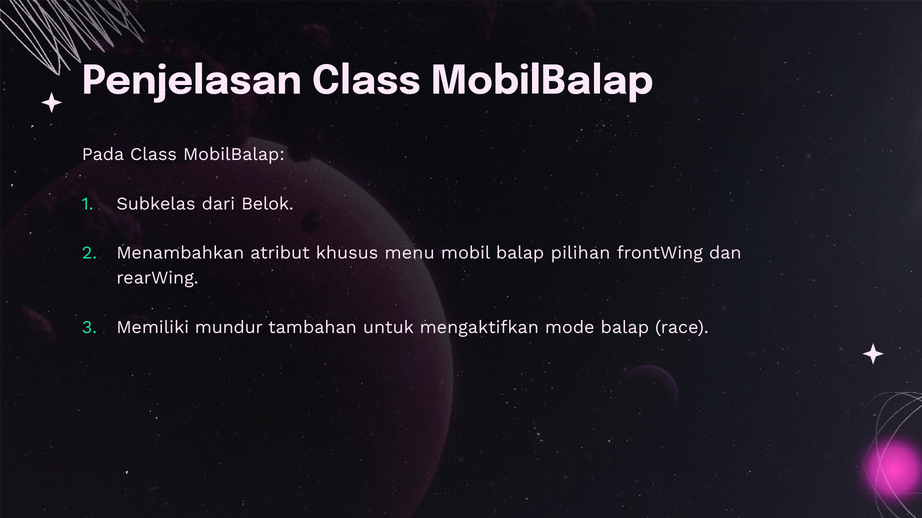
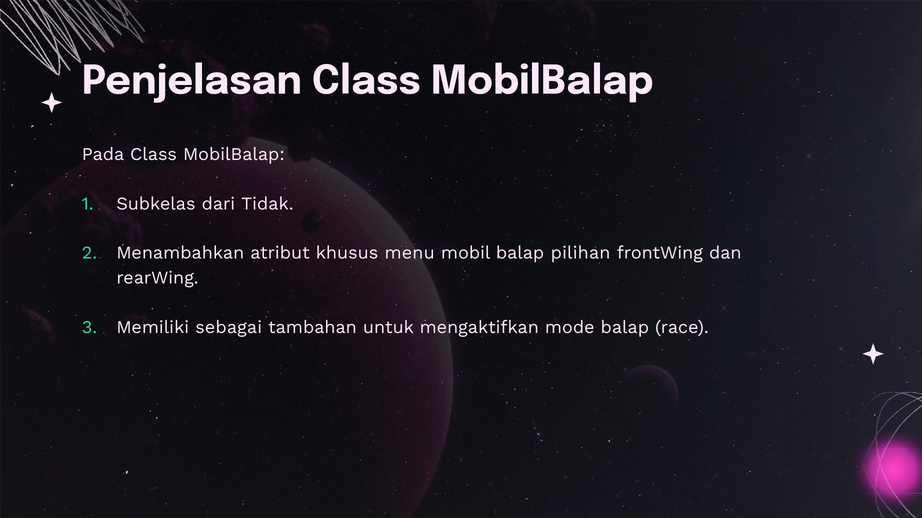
Belok: Belok -> Tidak (267, 204)
mundur: mundur -> sebagai (229, 328)
